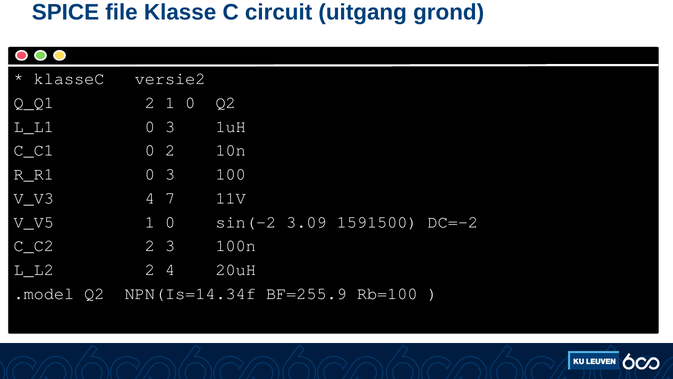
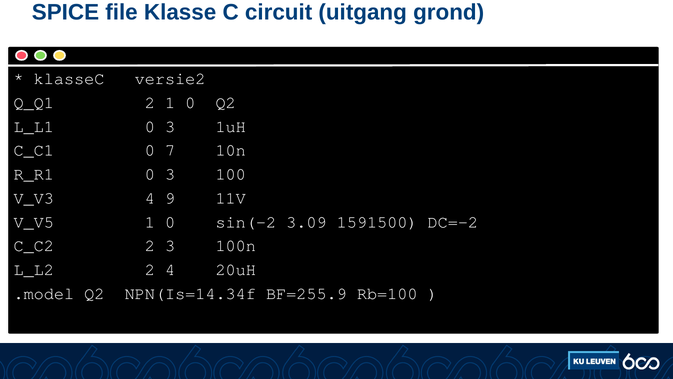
0 2: 2 -> 7 (170, 150)
7: 7 -> 9 (170, 198)
